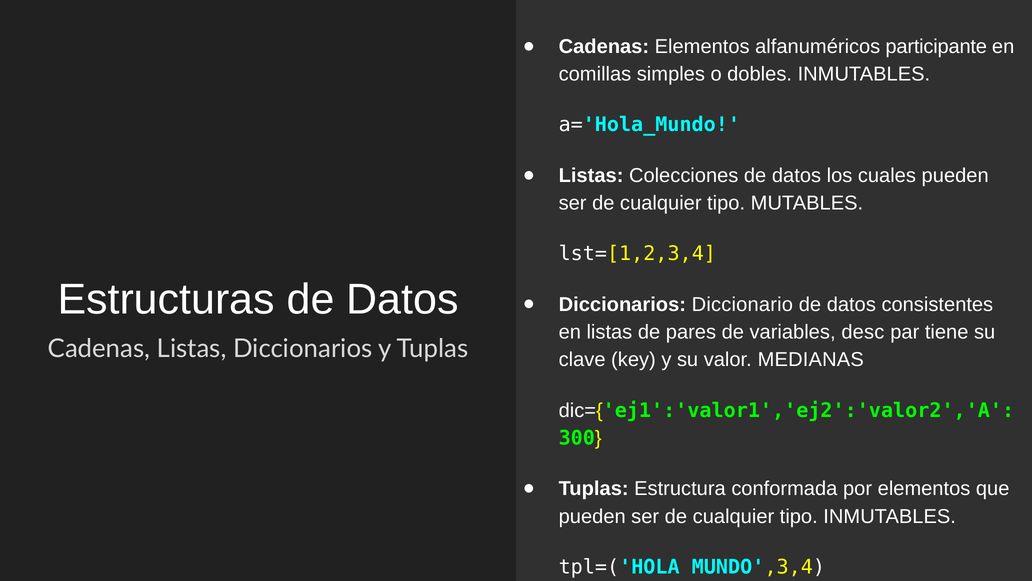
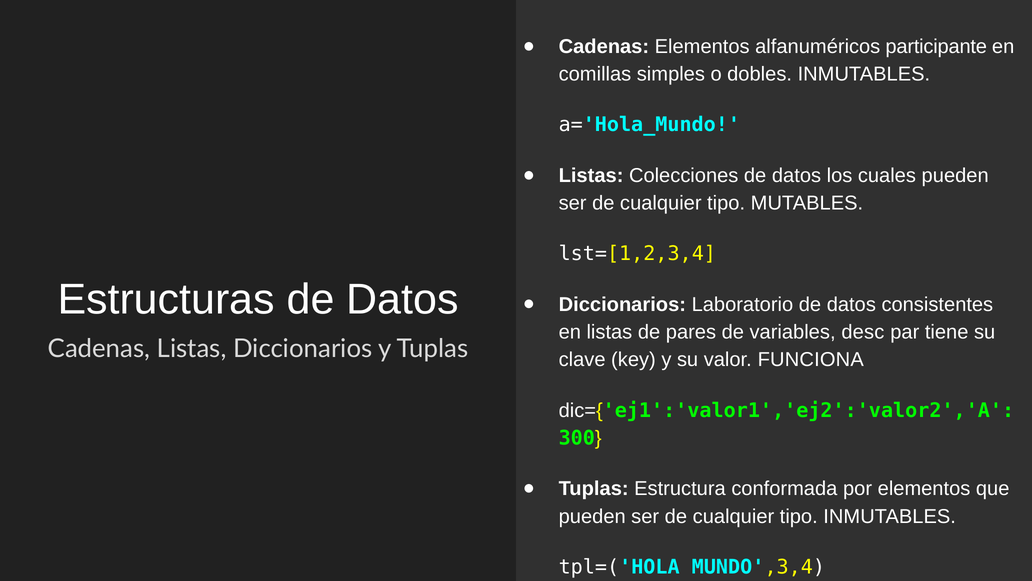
Diccionario: Diccionario -> Laboratorio (742, 304)
MEDIANAS: MEDIANAS -> FUNCIONA (811, 359)
